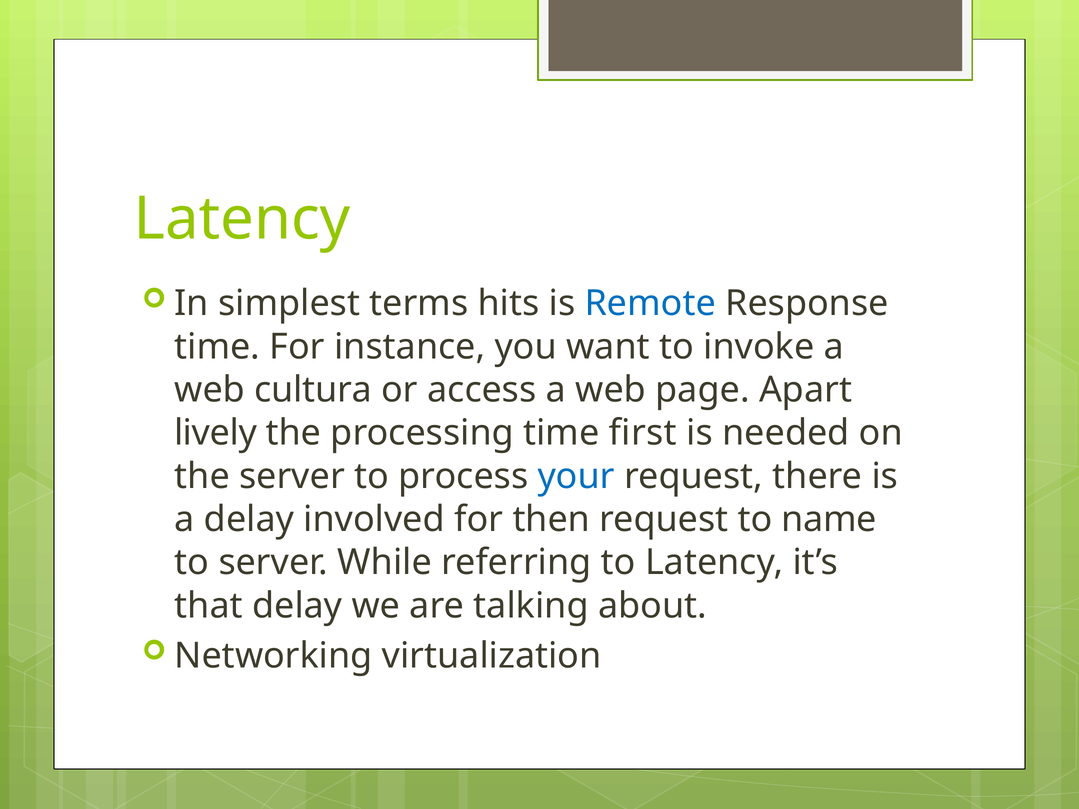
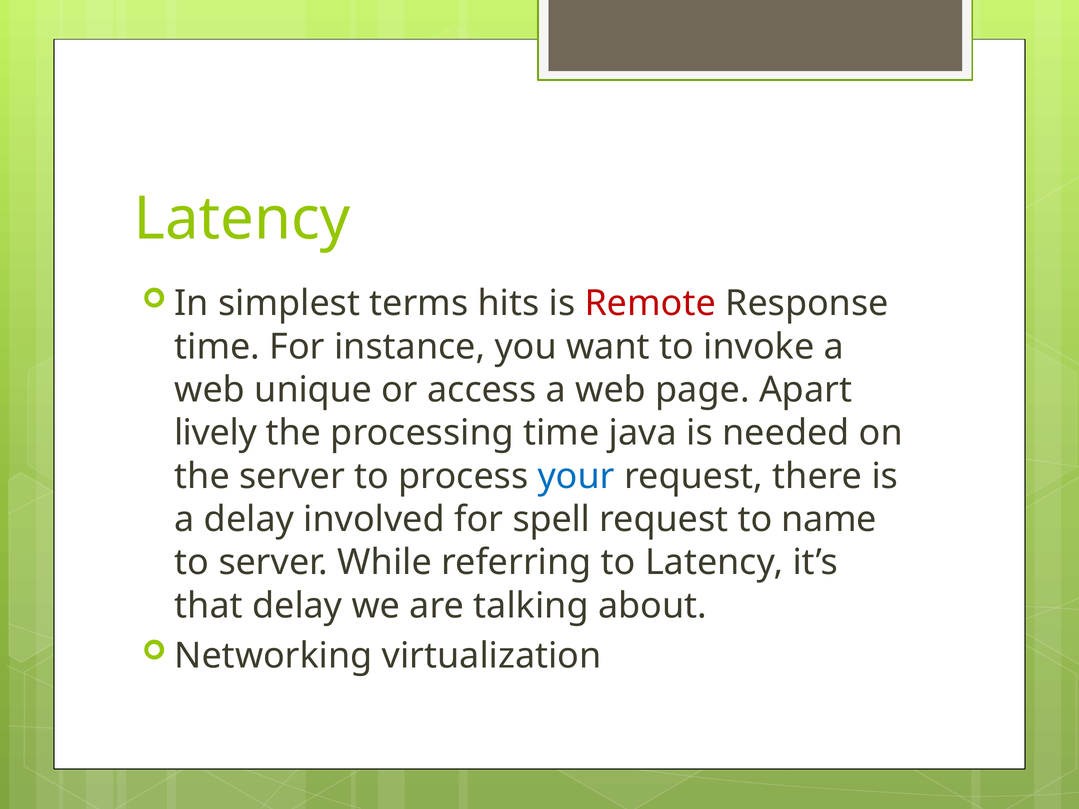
Remote colour: blue -> red (650, 304)
cultura: cultura -> unique (313, 390)
first: first -> java (643, 433)
then: then -> spell (551, 520)
